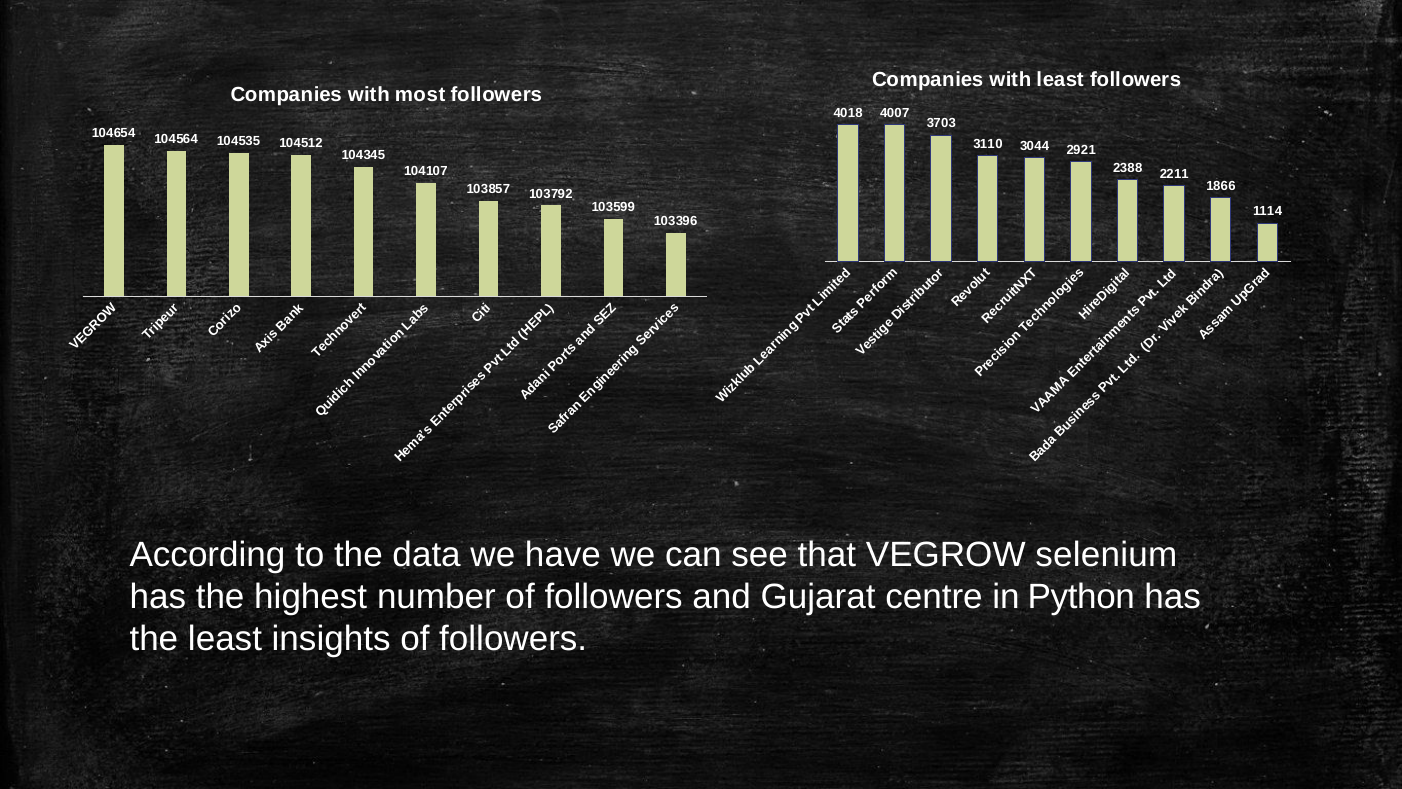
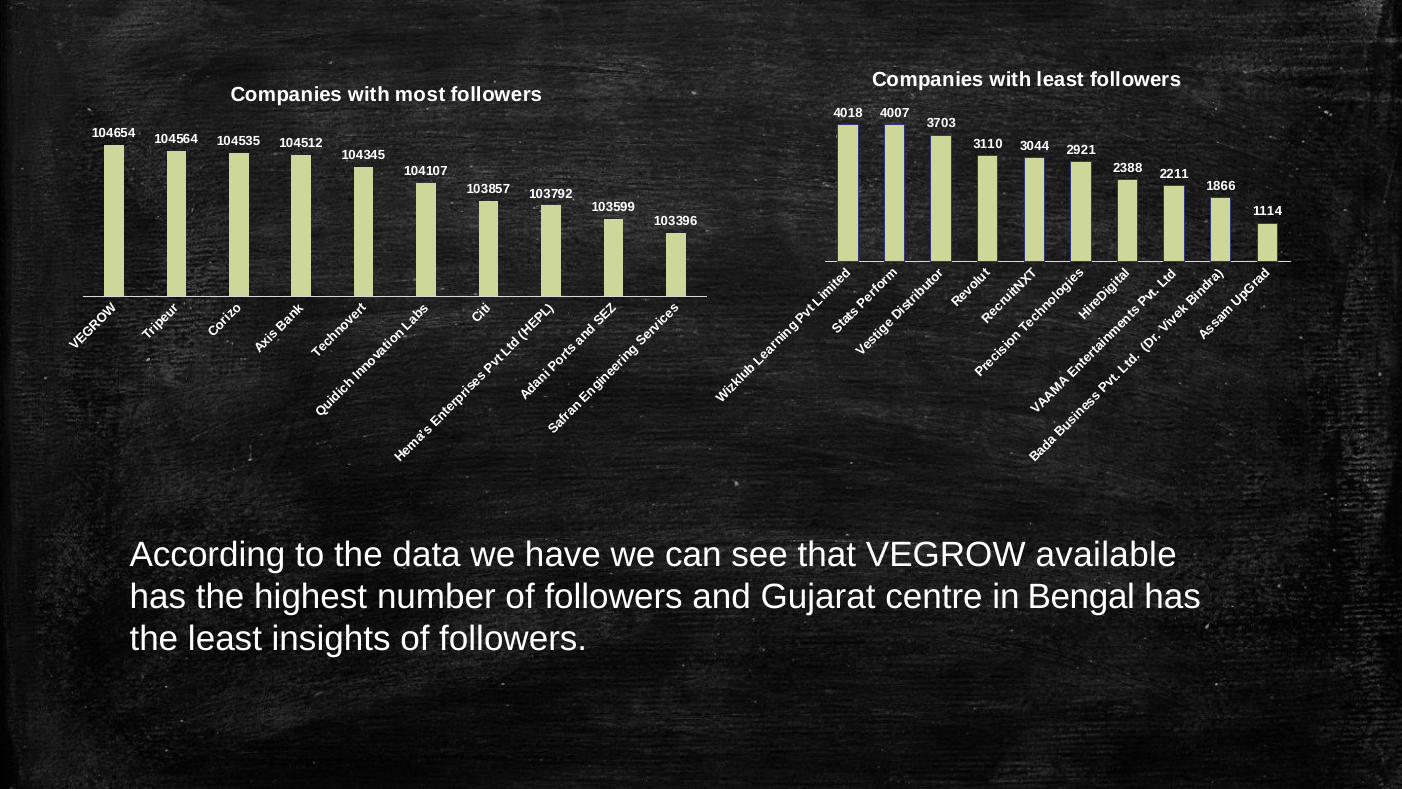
selenium: selenium -> available (1106, 555)
Python: Python -> Bengal (1081, 597)
